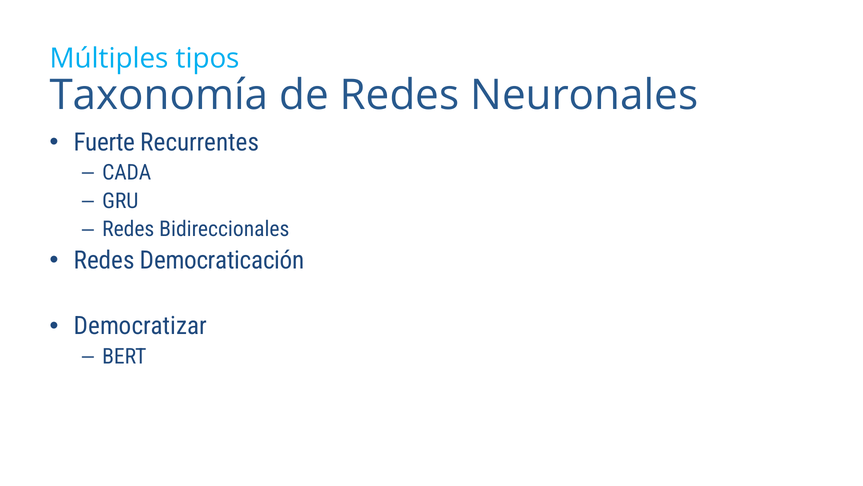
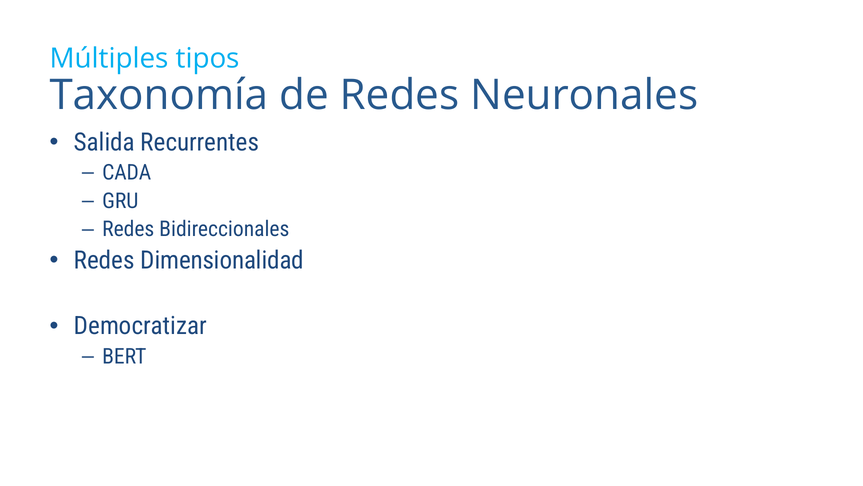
Fuerte: Fuerte -> Salida (104, 142)
Democraticación: Democraticación -> Dimensionalidad (222, 260)
